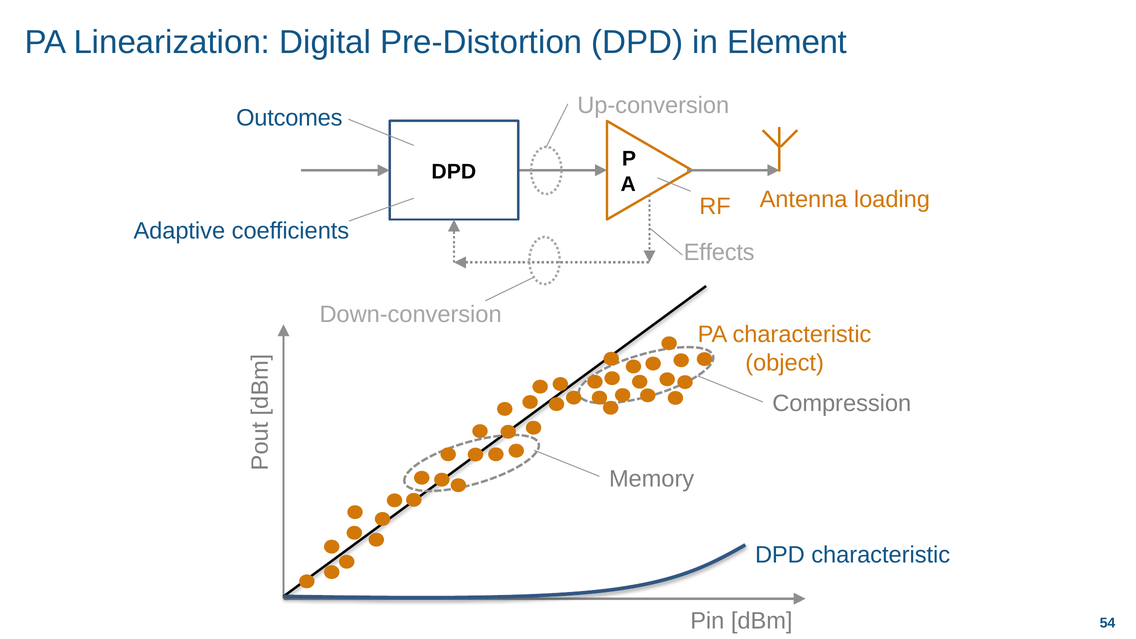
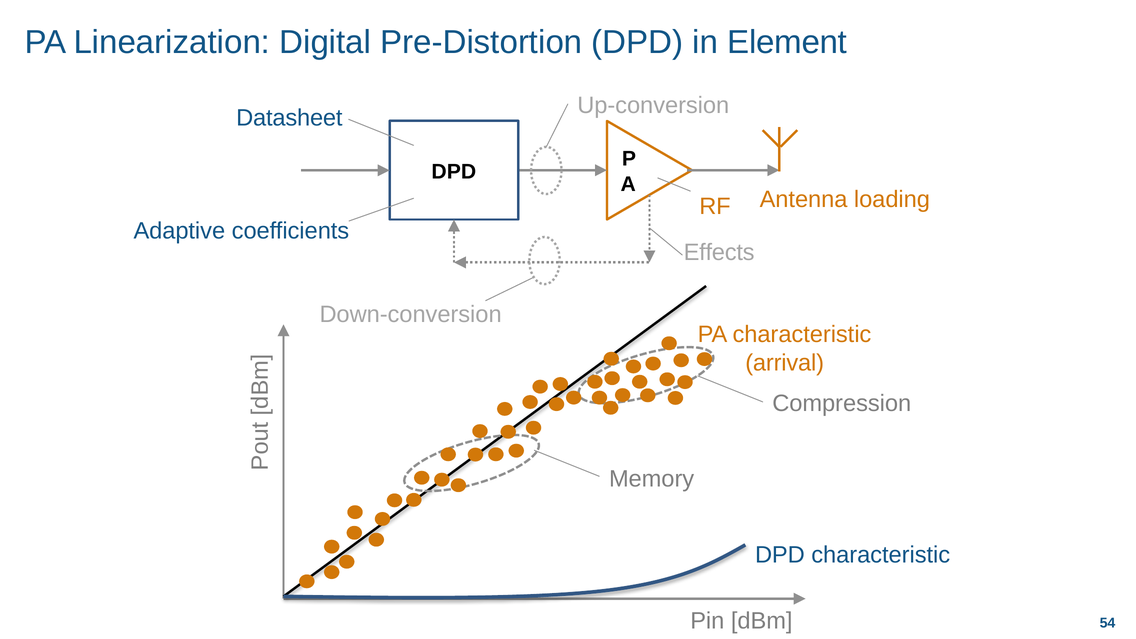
Outcomes: Outcomes -> Datasheet (289, 118)
object: object -> arrival (785, 363)
